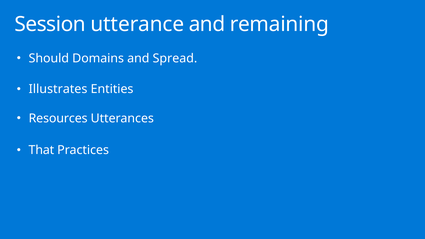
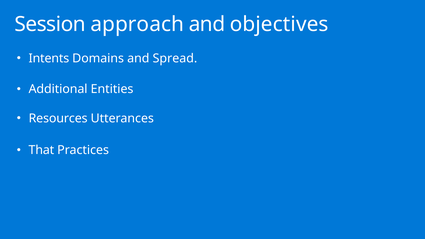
utterance: utterance -> approach (137, 24)
remaining: remaining -> objectives (279, 24)
Should: Should -> Intents (49, 58)
Illustrates: Illustrates -> Additional (58, 89)
